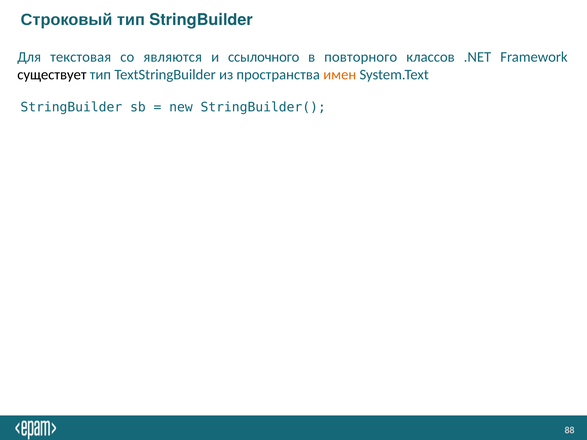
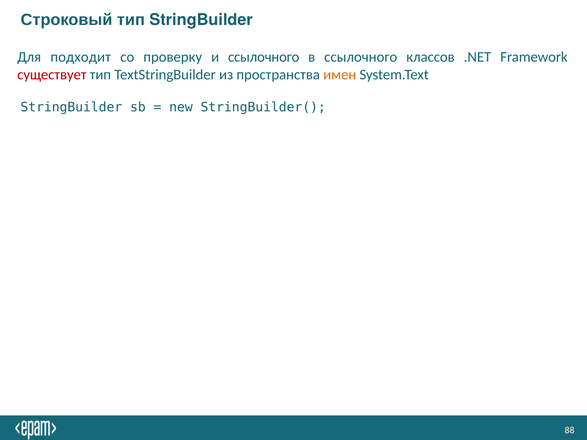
текстовая: текстовая -> подходит (81, 57)
являются: являются -> проверку (173, 57)
в повторного: повторного -> ссылочного (361, 57)
существует colour: black -> red (52, 75)
